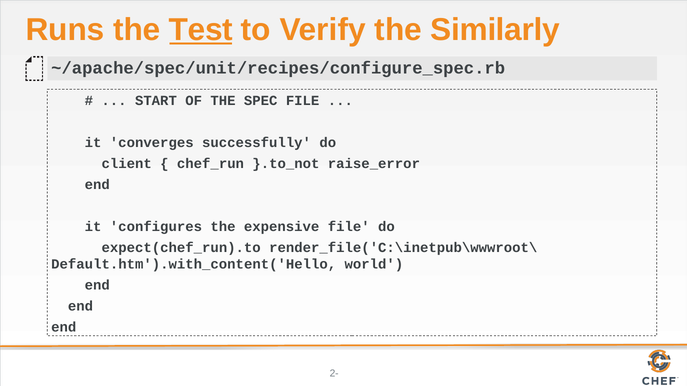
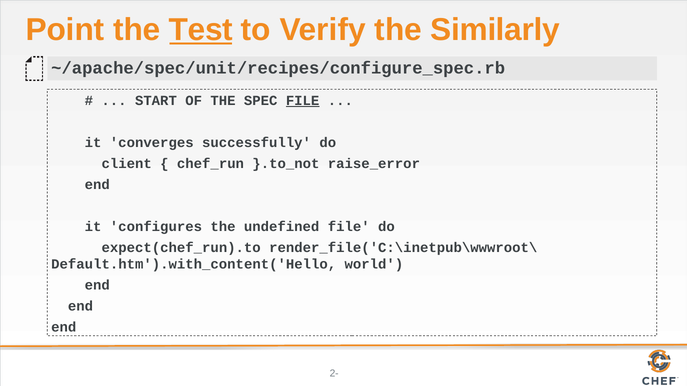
Runs: Runs -> Point (65, 30)
FILE underline: none -> present (303, 101)
expensive: expensive -> undefined (282, 227)
